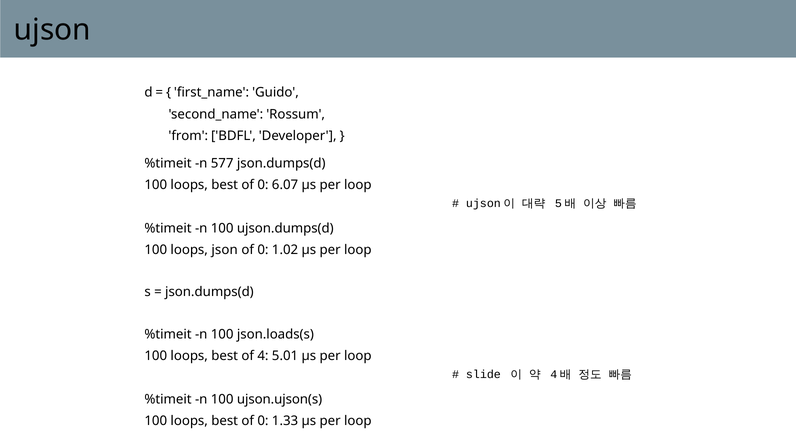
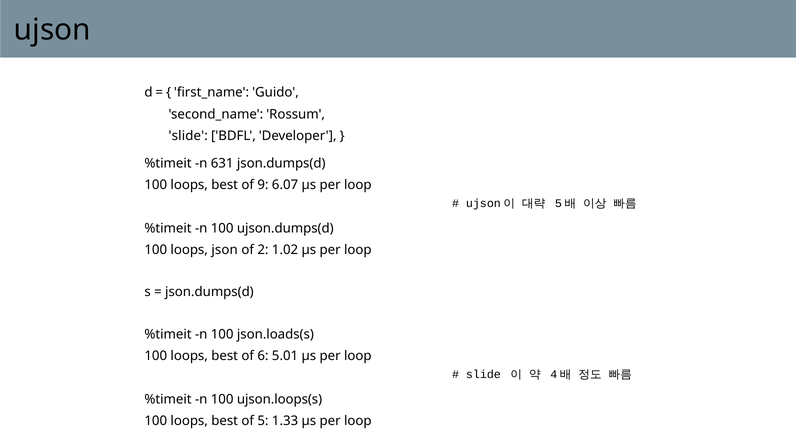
from: from -> slide (188, 136)
577: 577 -> 631 (222, 163)
0: 0 -> 9 (263, 185)
0: 0 -> 2 (263, 250)
of 4: 4 -> 6 (263, 356)
ujson.ujson(s: ujson.ujson(s -> ujson.loops(s (280, 399)
0: 0 -> 5 (263, 421)
